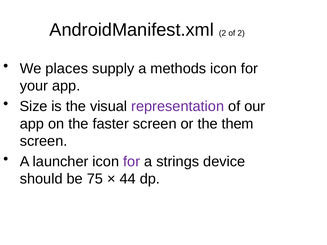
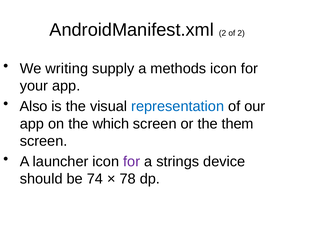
places: places -> writing (67, 69)
Size: Size -> Also (34, 106)
representation colour: purple -> blue (178, 106)
faster: faster -> which (111, 124)
75: 75 -> 74 (95, 179)
44: 44 -> 78 (128, 179)
